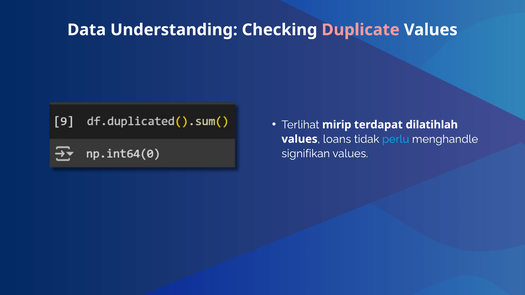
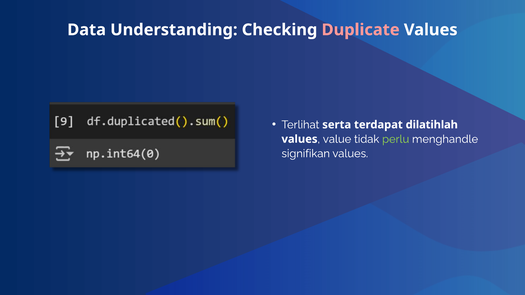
mirip: mirip -> serta (337, 125)
loans: loans -> value (337, 139)
perlu colour: light blue -> light green (396, 139)
